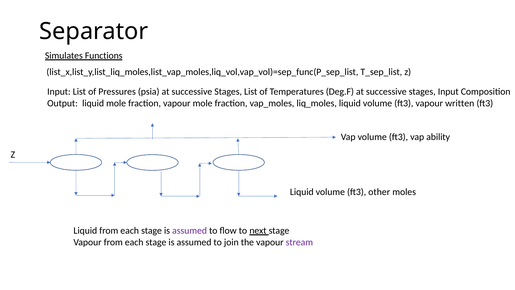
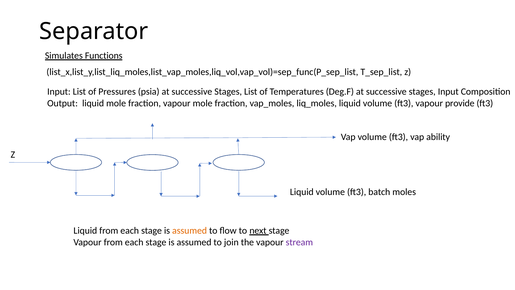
written: written -> provide (460, 103)
other: other -> batch (379, 192)
assumed colour: purple -> orange (190, 230)
